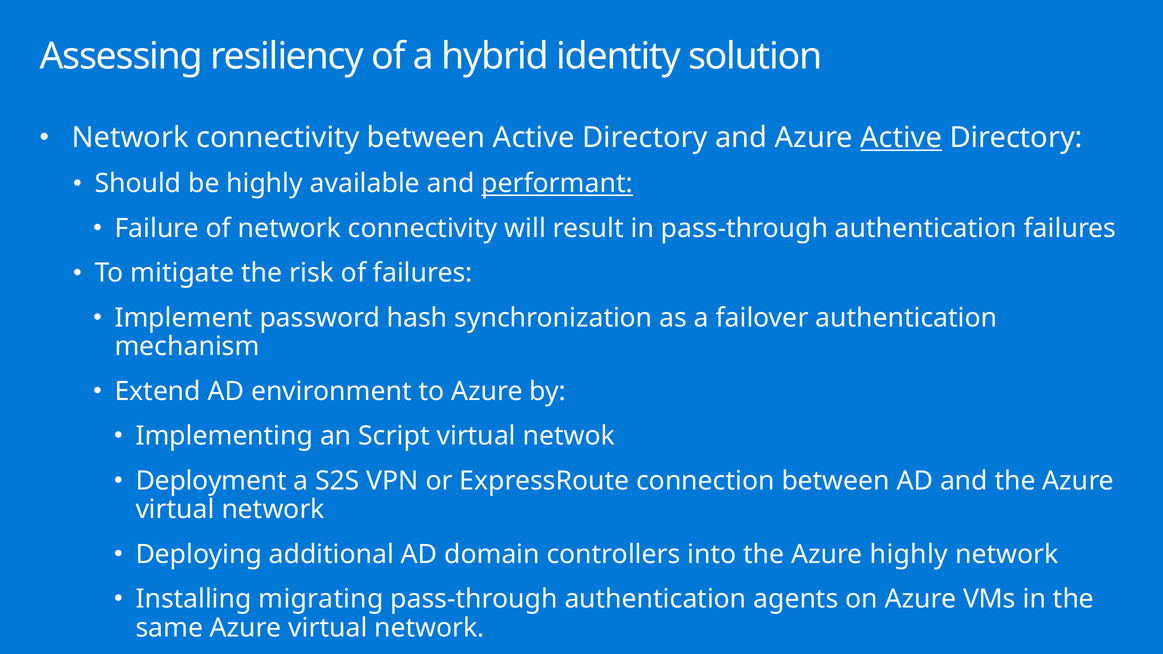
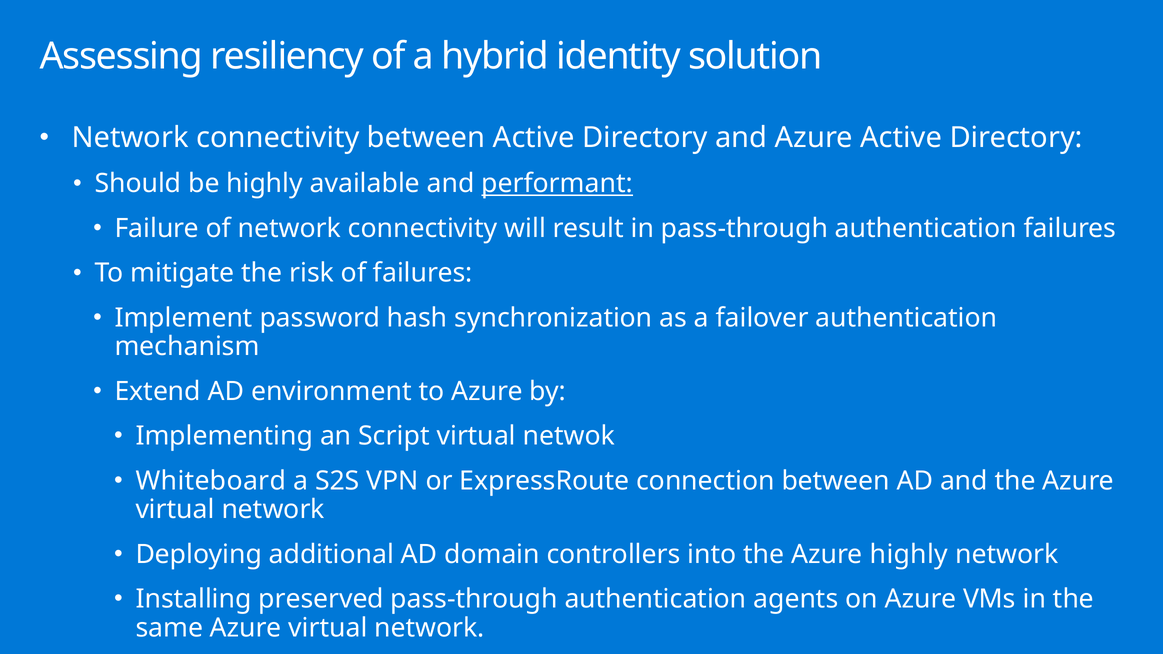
Active underline: present -> none (901, 138)
Deployment: Deployment -> Whiteboard (211, 481)
migrating: migrating -> preserved (321, 599)
